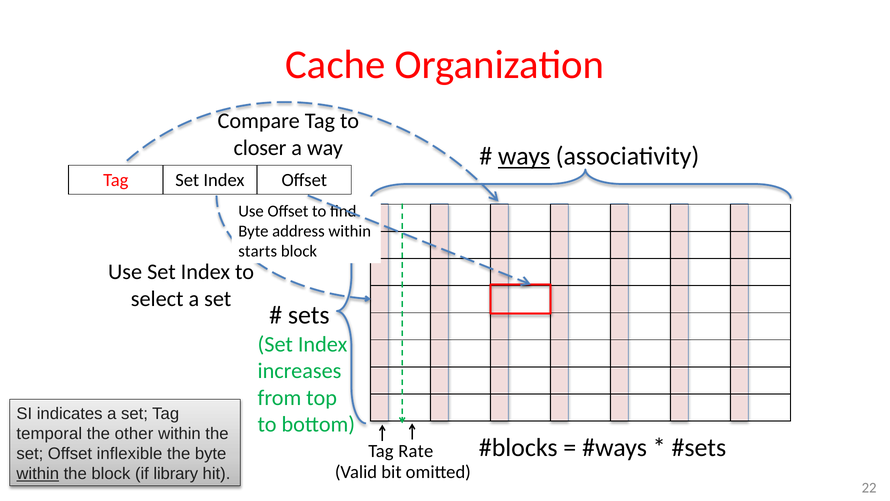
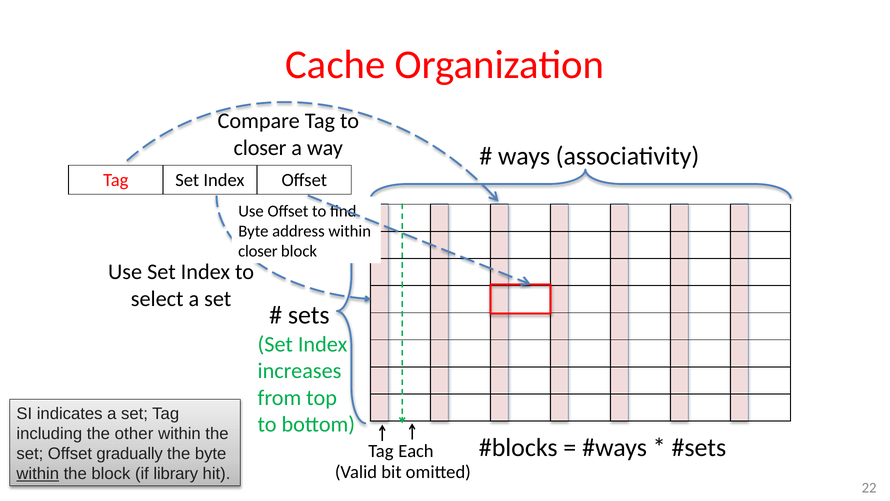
ways underline: present -> none (524, 156)
starts: starts -> closer (258, 251)
temporal: temporal -> including (49, 433)
Rate: Rate -> Each (416, 451)
inflexible: inflexible -> gradually (130, 453)
